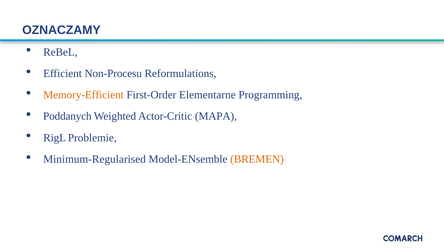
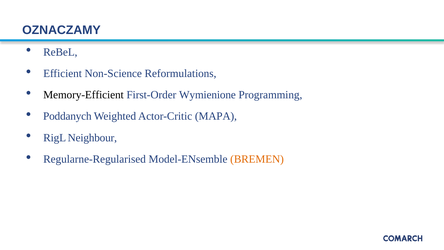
Non-Procesu: Non-Procesu -> Non-Science (113, 73)
Memory-Efficient colour: orange -> black (84, 95)
Elementarne: Elementarne -> Wymienione (207, 95)
Problemie: Problemie -> Neighbour (92, 138)
Minimum-Regularised: Minimum-Regularised -> Regularne-Regularised (95, 159)
